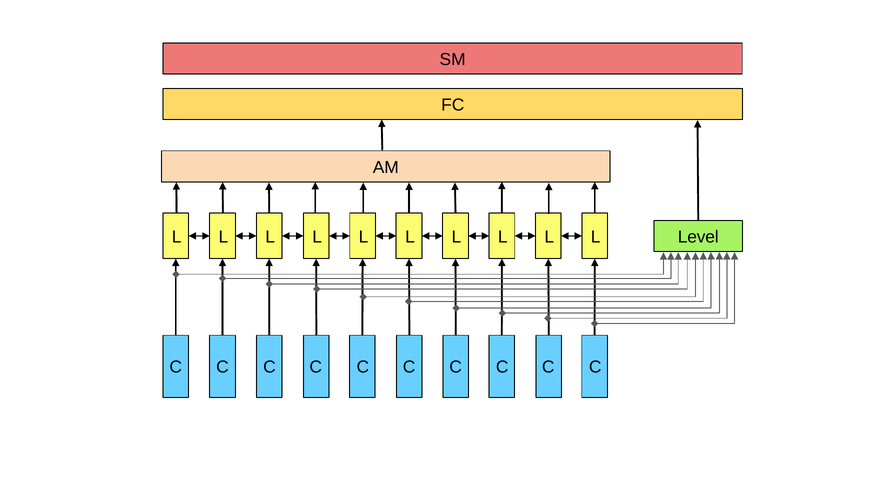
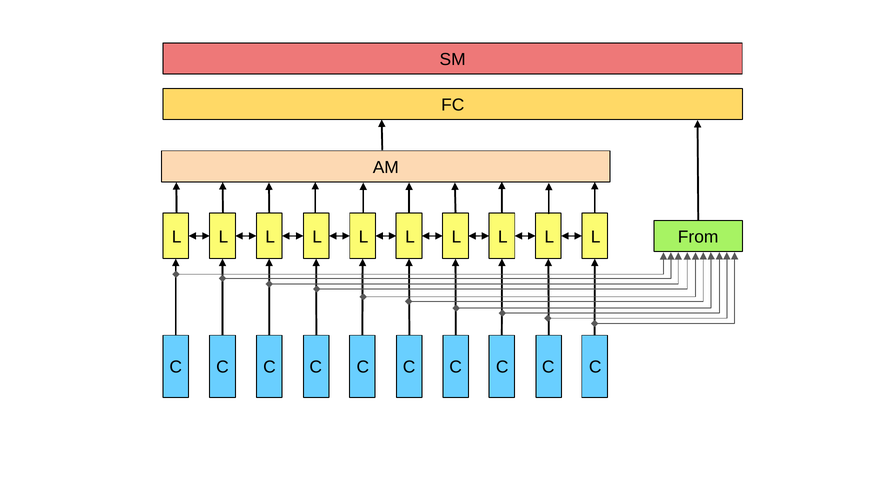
Level: Level -> From (698, 237)
